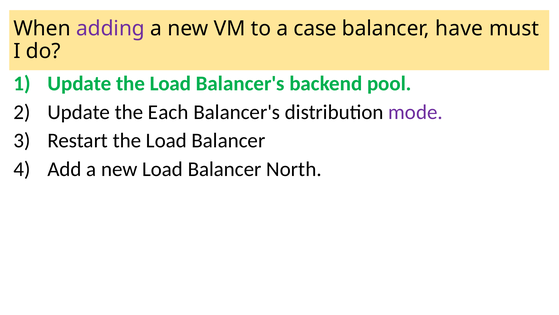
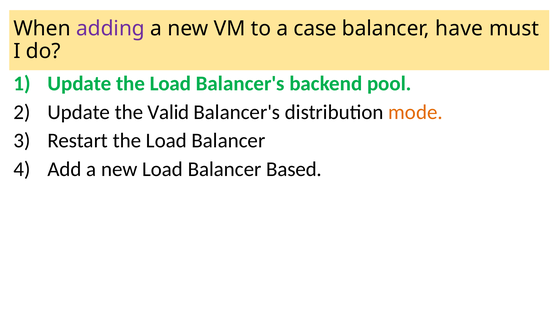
Each: Each -> Valid (168, 112)
mode colour: purple -> orange (415, 112)
North: North -> Based (294, 169)
